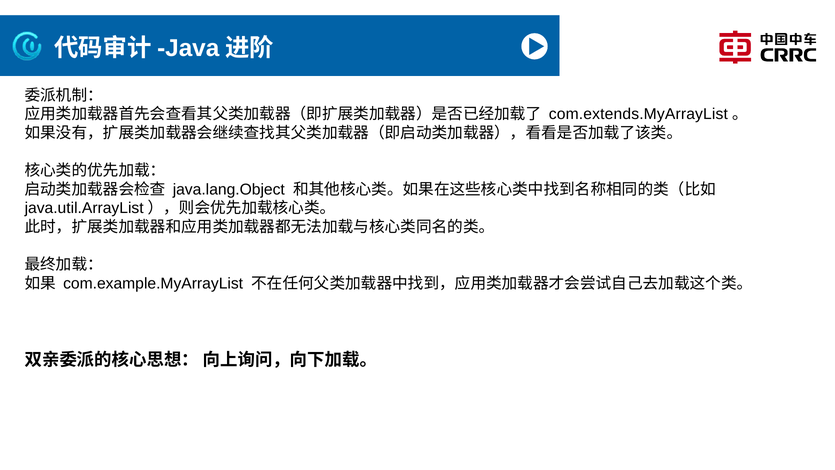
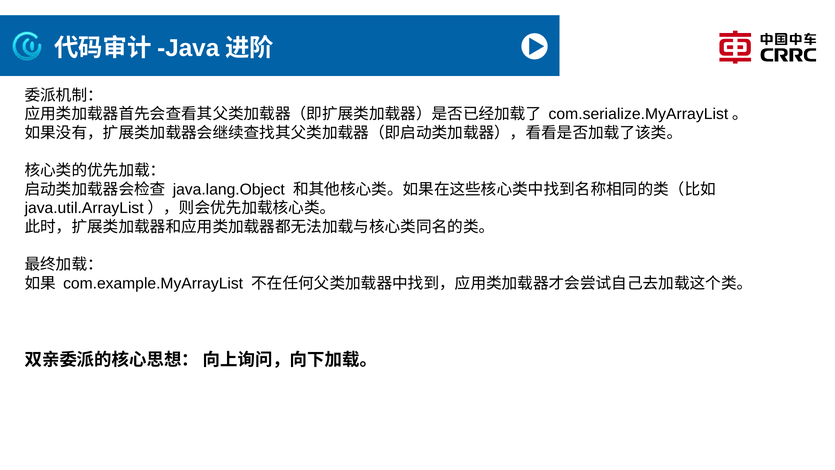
com.extends.MyArrayList: com.extends.MyArrayList -> com.serialize.MyArrayList (638, 114)
